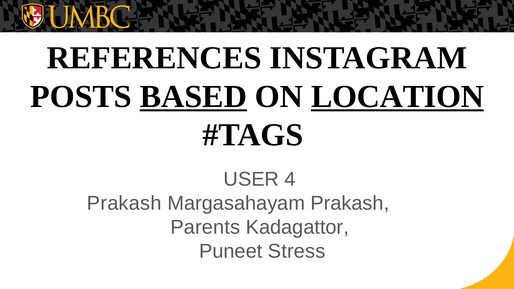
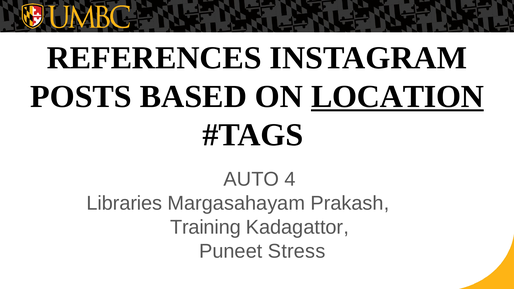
BASED underline: present -> none (193, 96)
USER: USER -> AUTO (251, 179)
Prakash: Prakash -> Libraries (124, 203)
Parents: Parents -> Training (205, 227)
